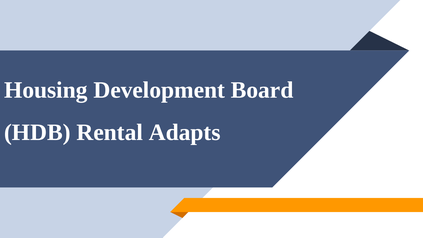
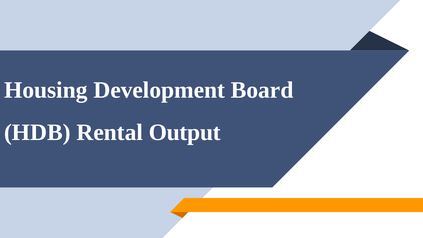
Adapts: Adapts -> Output (185, 132)
